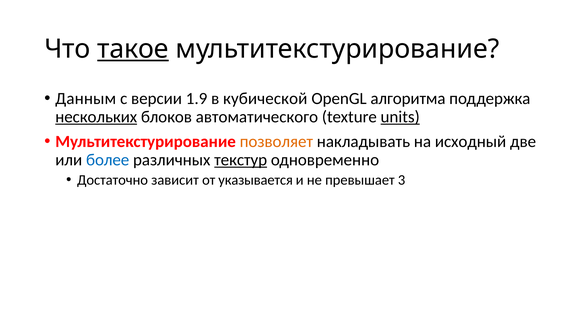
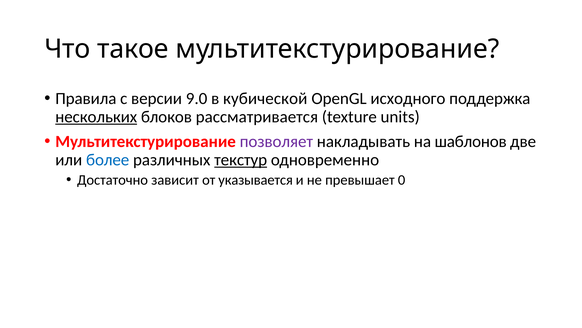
такое underline: present -> none (133, 49)
Данным: Данным -> Правила (86, 98)
1.9: 1.9 -> 9.0 (197, 98)
алгоритма: алгоритма -> исходного (408, 98)
автоматического: автоматического -> рассматривается (257, 117)
units underline: present -> none (400, 117)
позволяет colour: orange -> purple (276, 141)
исходный: исходный -> шаблонов (471, 141)
3: 3 -> 0 (402, 180)
